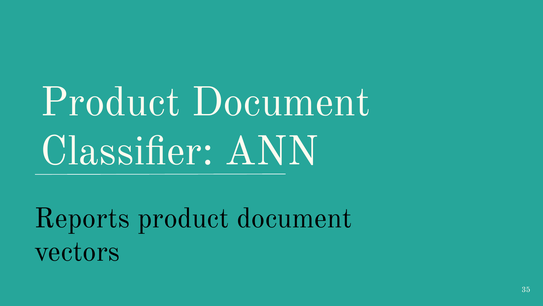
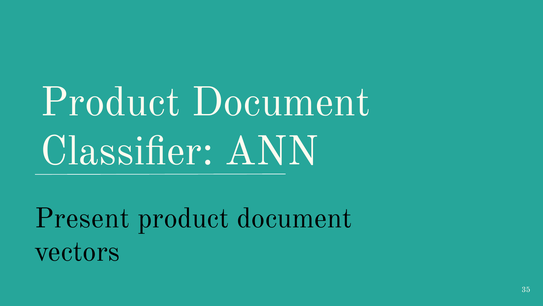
Reports: Reports -> Present (82, 218)
